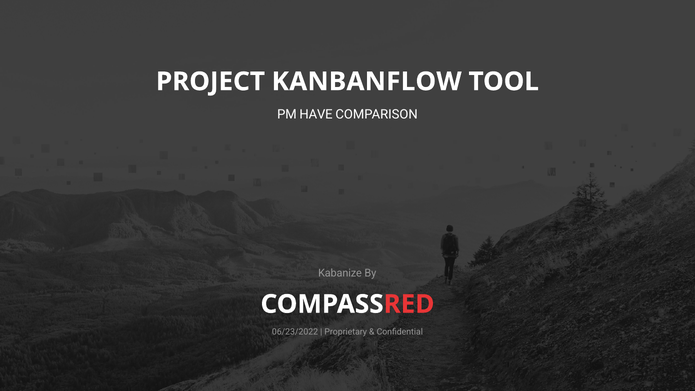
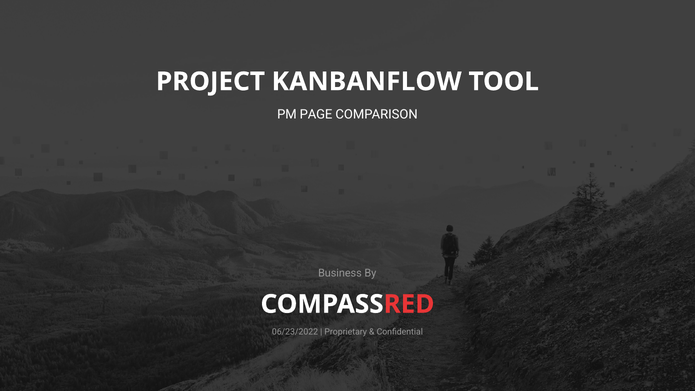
HAVE: HAVE -> PAGE (316, 115)
Kabanize: Kabanize -> Business (340, 273)
